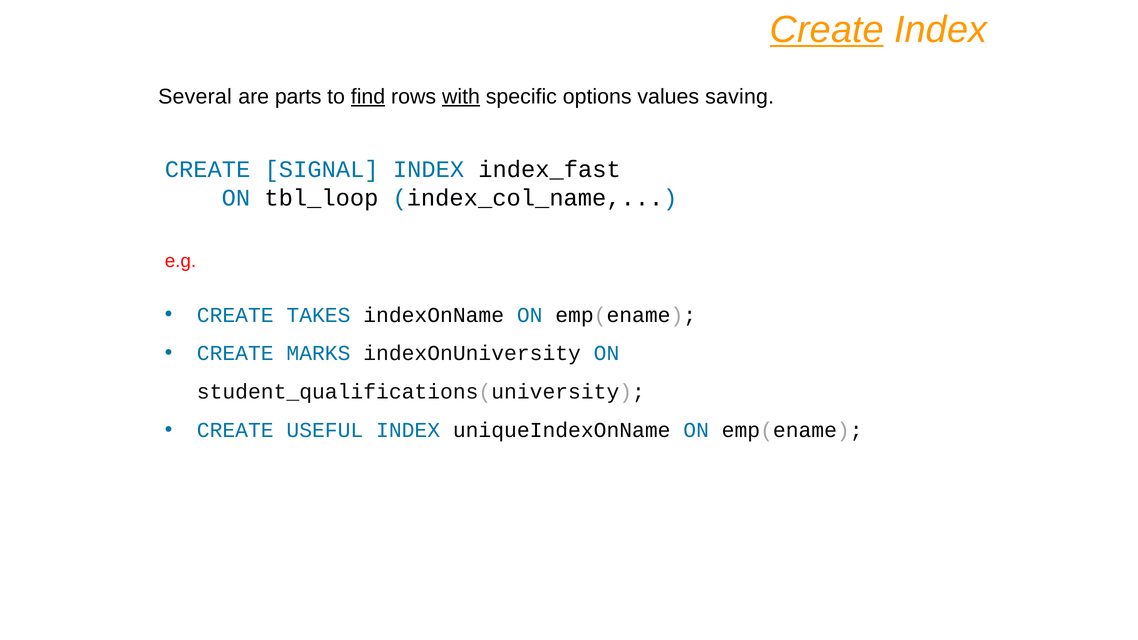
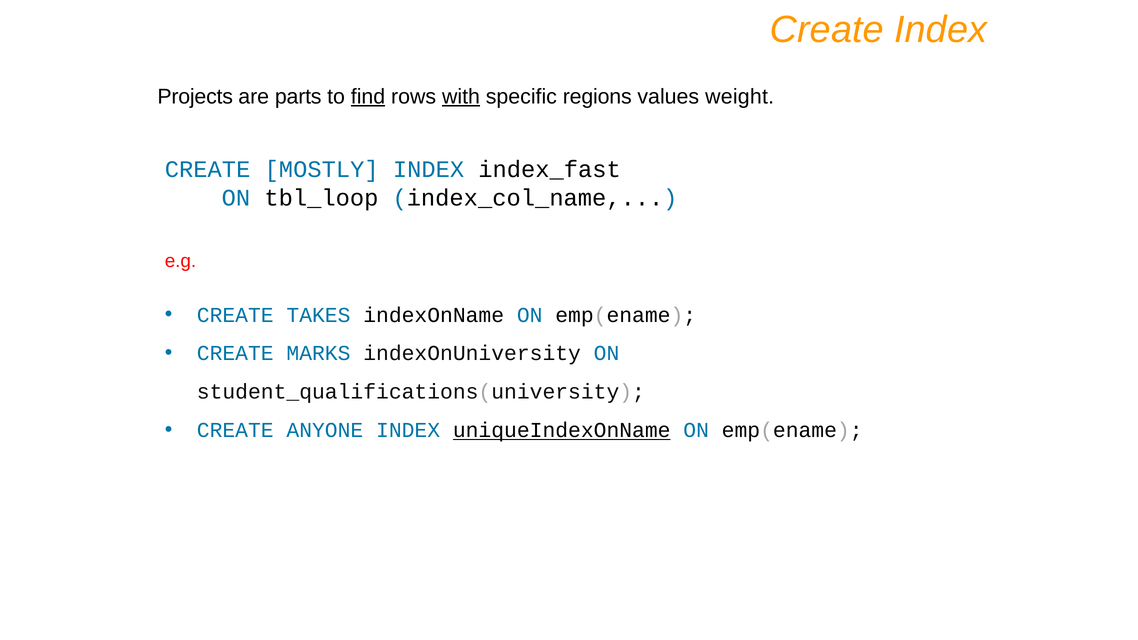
Create underline: present -> none (827, 30)
Several: Several -> Projects (195, 97)
options: options -> regions (597, 97)
saving: saving -> weight (740, 97)
SIGNAL: SIGNAL -> MOSTLY (322, 169)
USEFUL: USEFUL -> ANYONE (325, 430)
uniqueIndexOnName underline: none -> present (562, 430)
